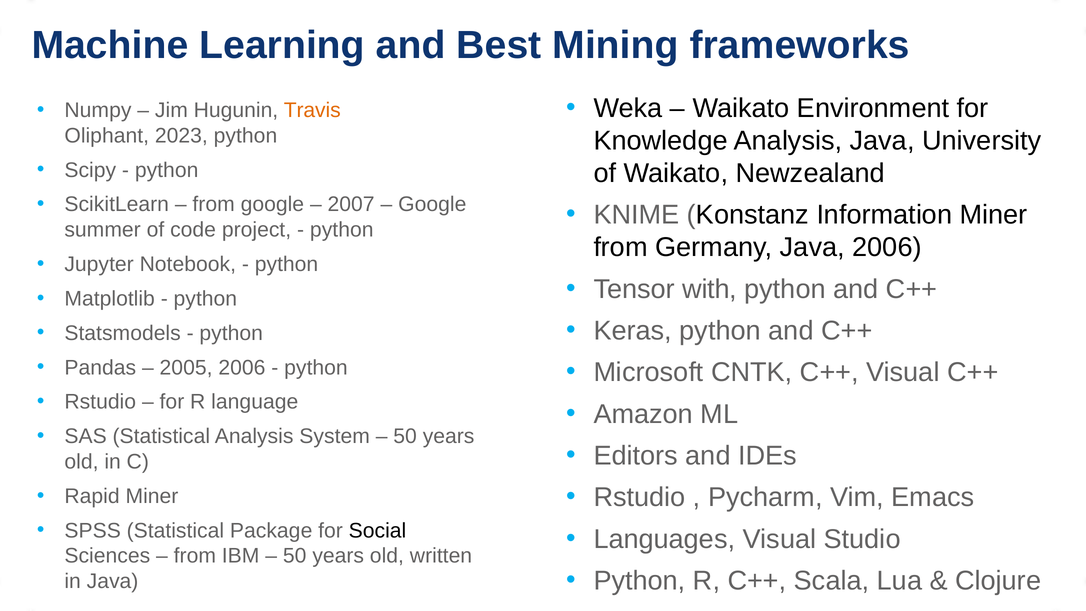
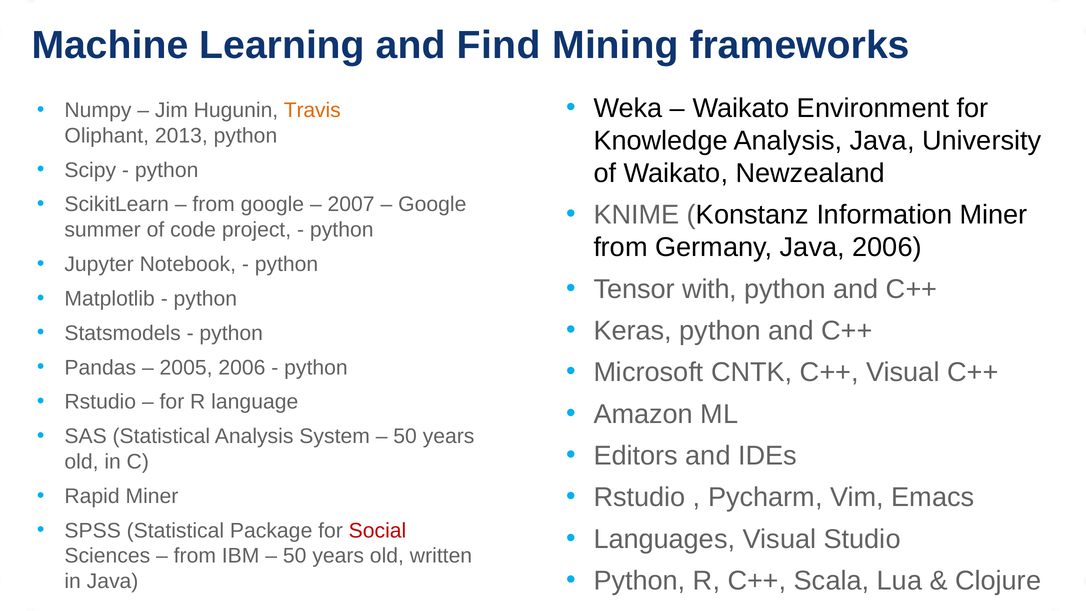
Best: Best -> Find (499, 45)
2023: 2023 -> 2013 (181, 136)
Social colour: black -> red (378, 531)
